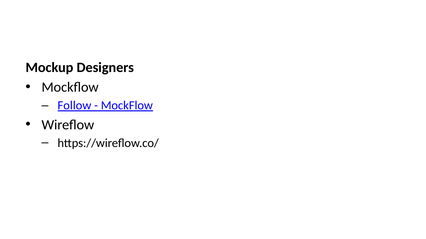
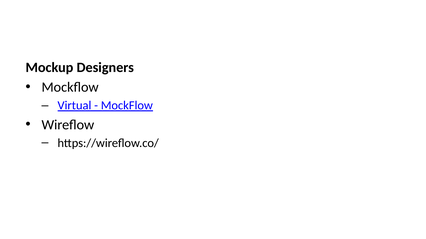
Follow: Follow -> Virtual (74, 106)
